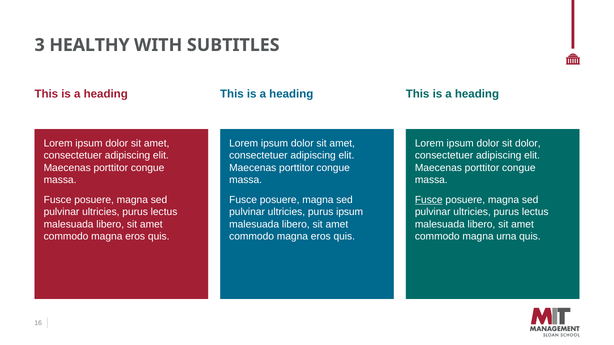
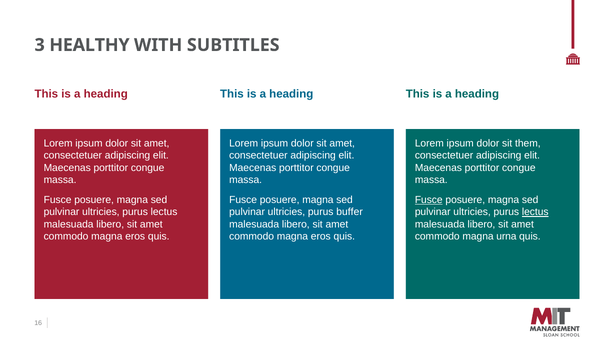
sit dolor: dolor -> them (528, 143)
purus ipsum: ipsum -> buffer (350, 212)
lectus underline: none -> present (535, 212)
